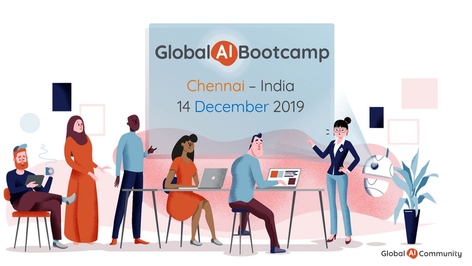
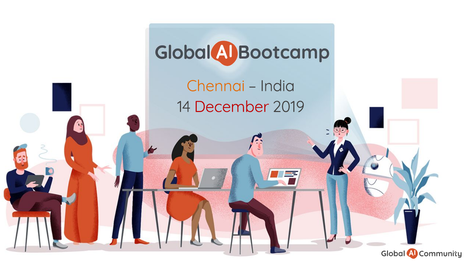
December colour: blue -> red (232, 107)
